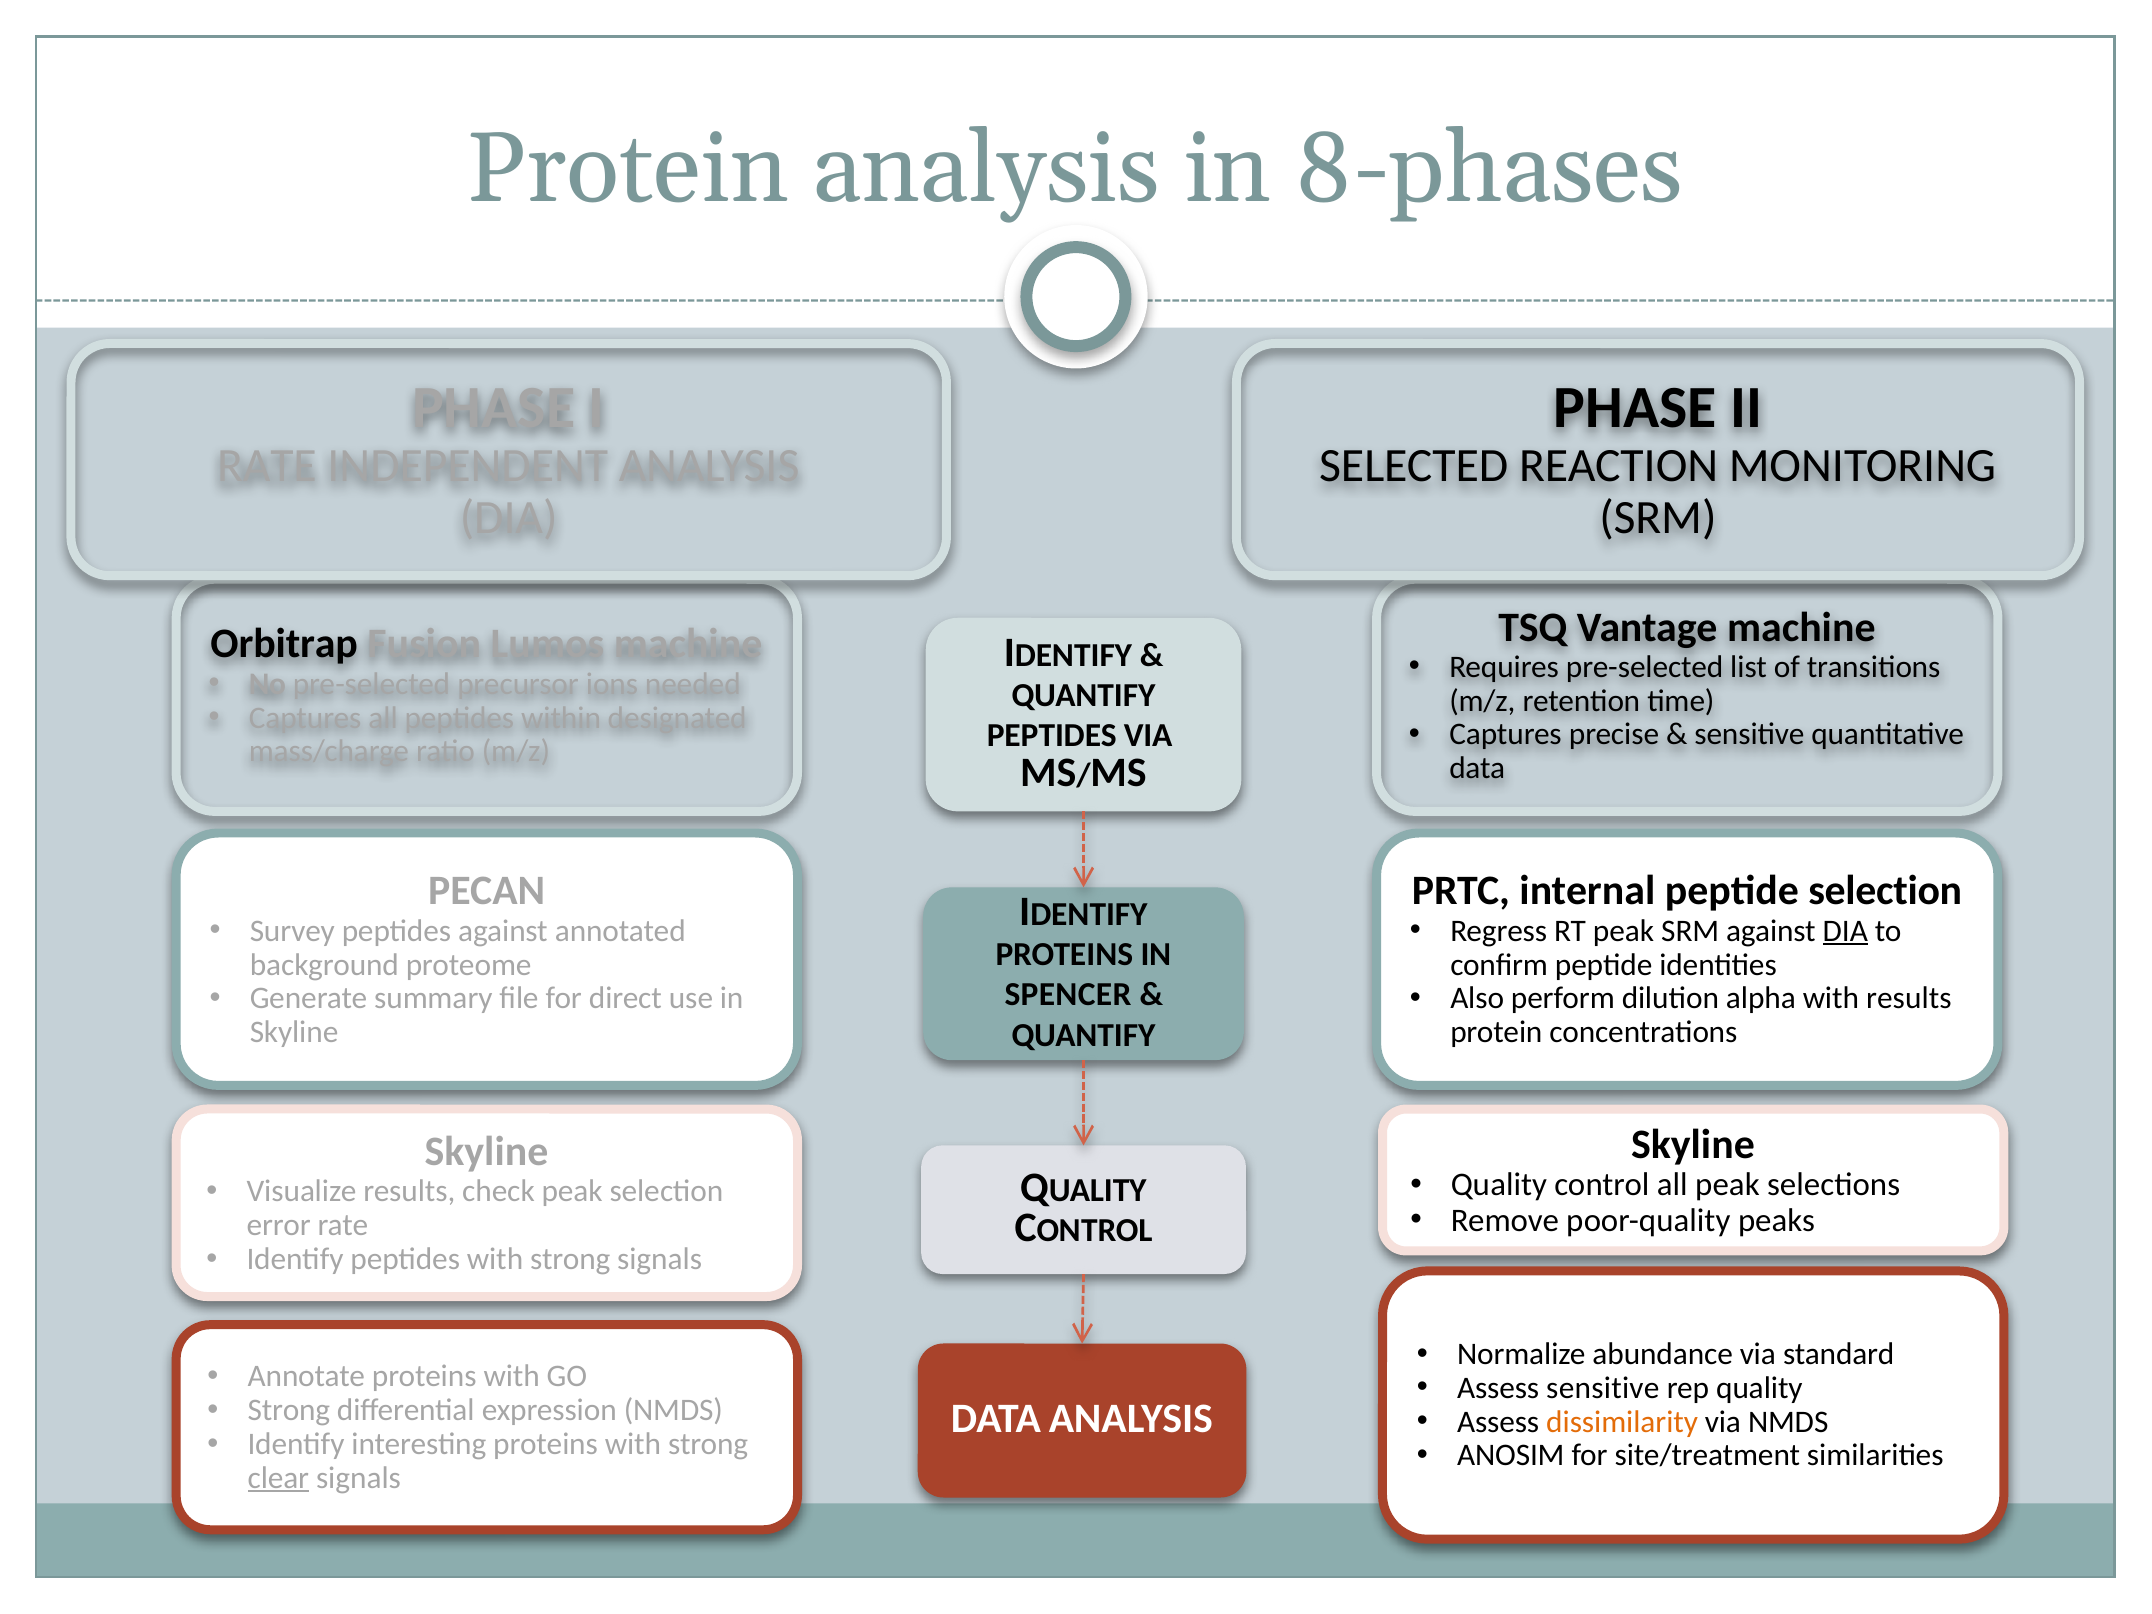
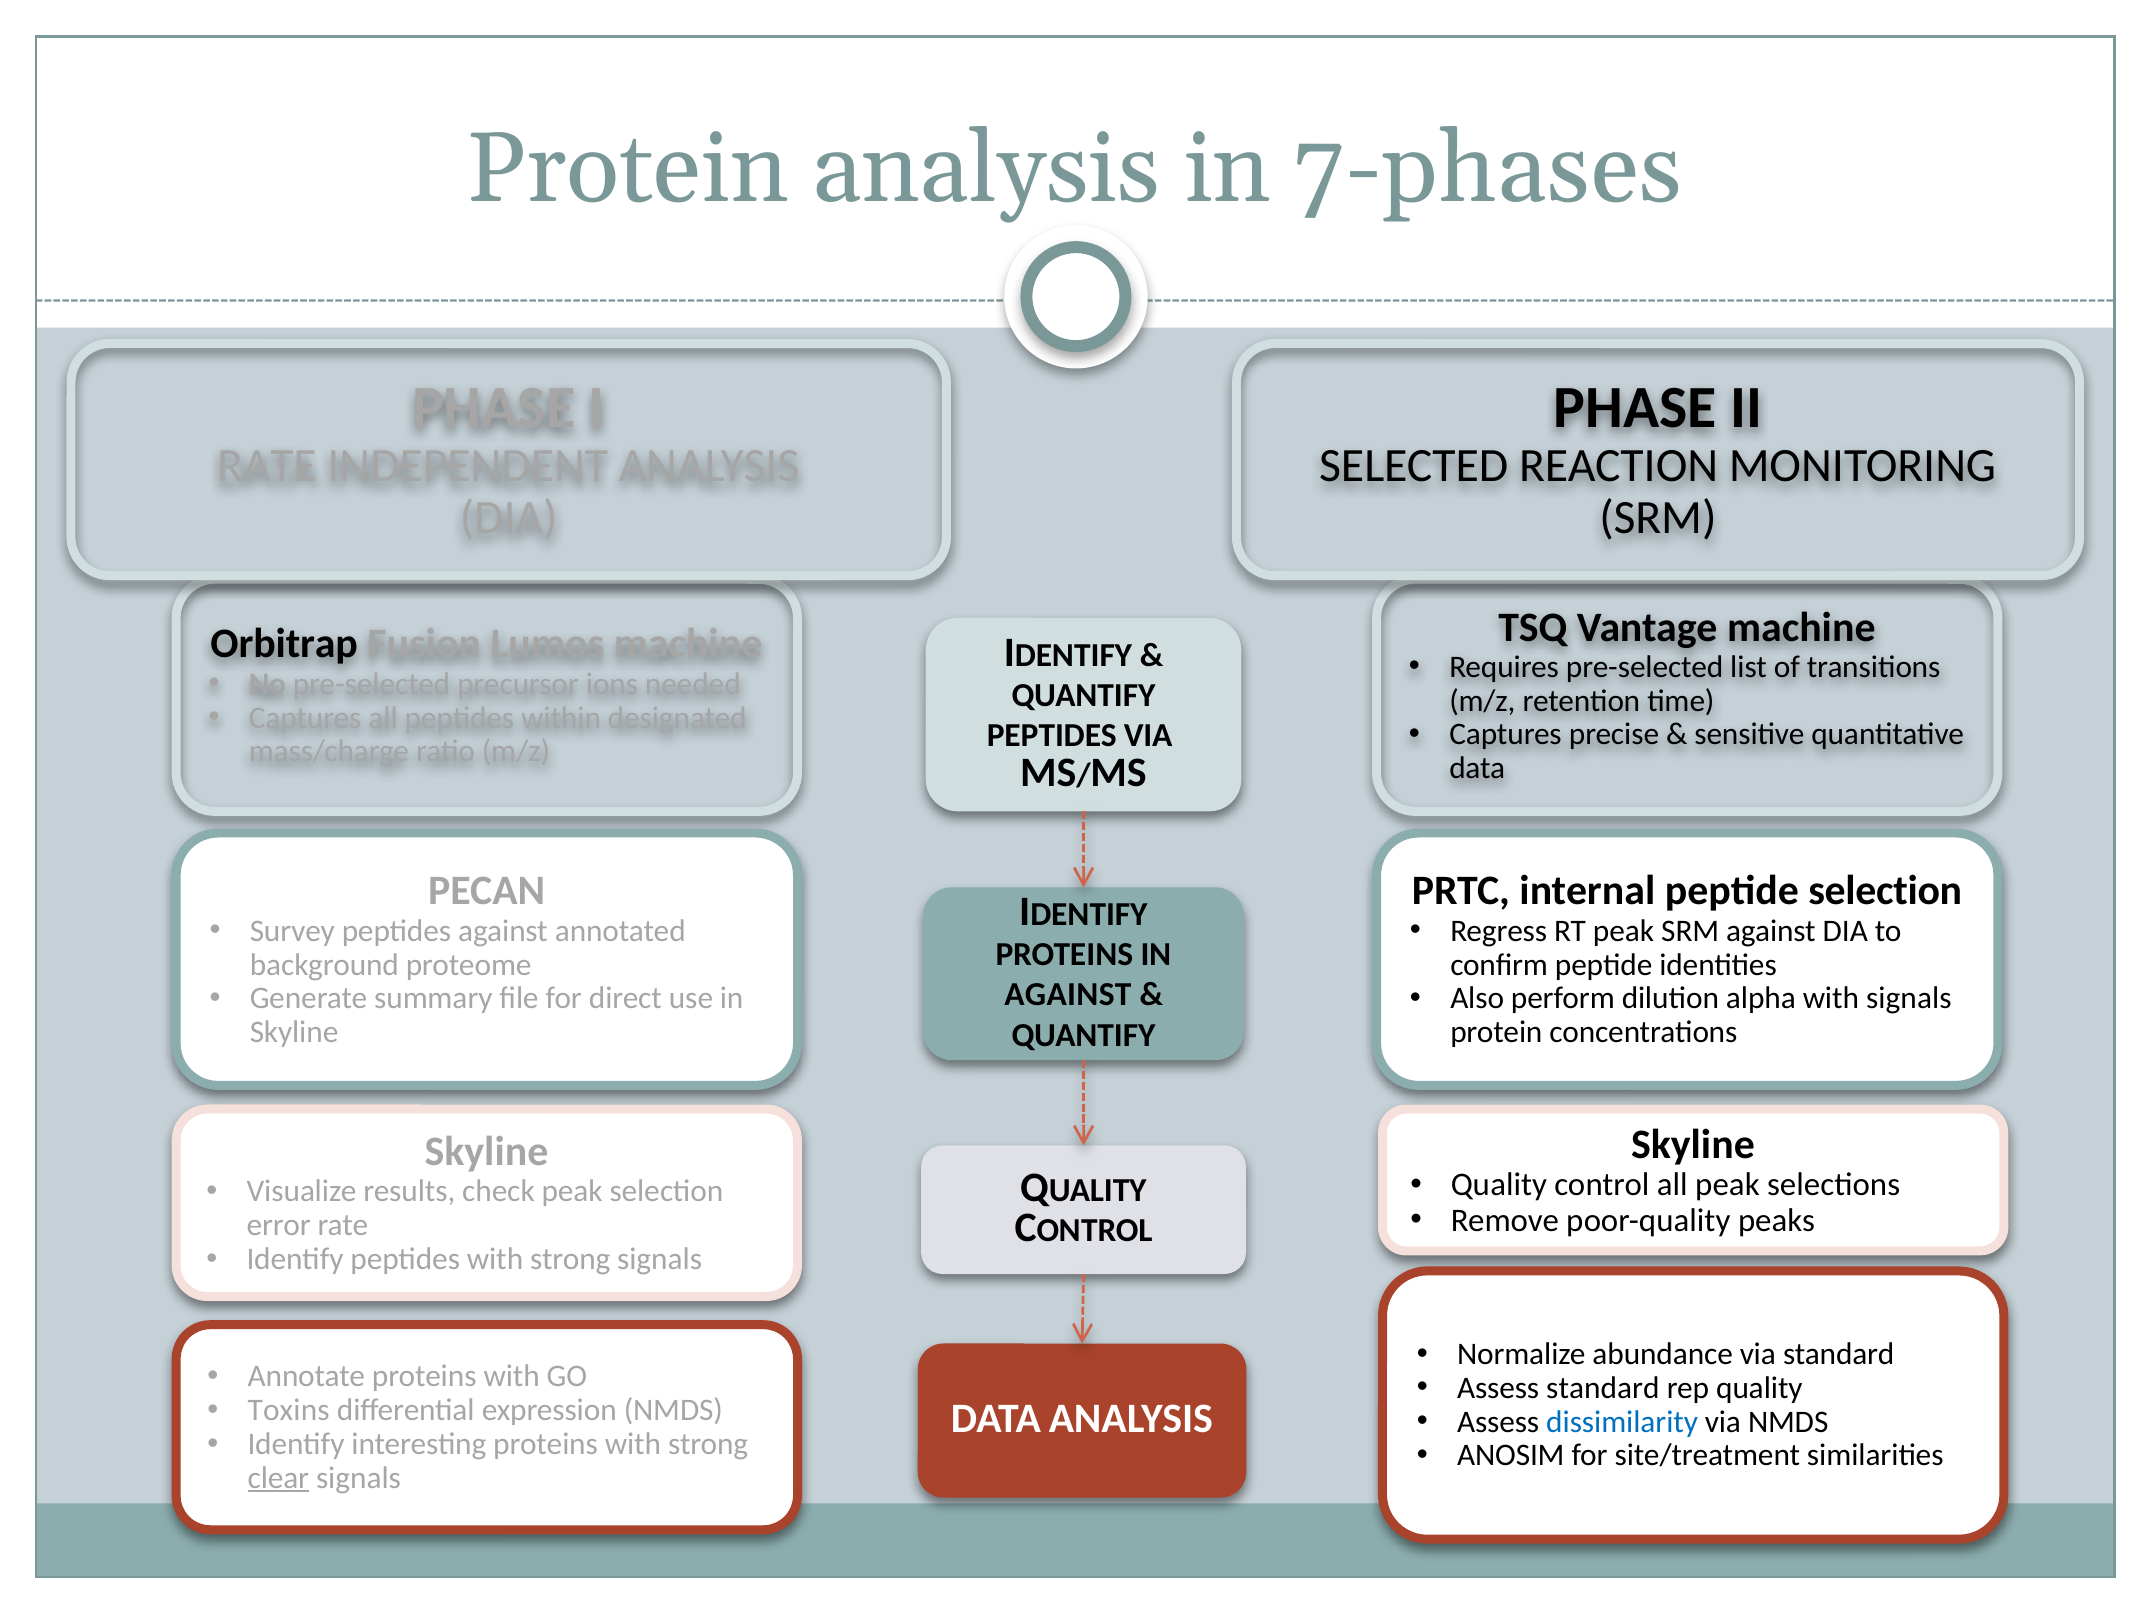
8-phases: 8-phases -> 7-phases (1488, 169)
DIA underline: present -> none (1845, 931)
SPENCER: SPENCER -> AGAINST (1068, 995)
with results: results -> signals (1909, 999)
Assess sensitive: sensitive -> standard (1603, 1388)
Strong: Strong -> Toxins (289, 1410)
dissimilarity colour: orange -> blue (1622, 1422)
